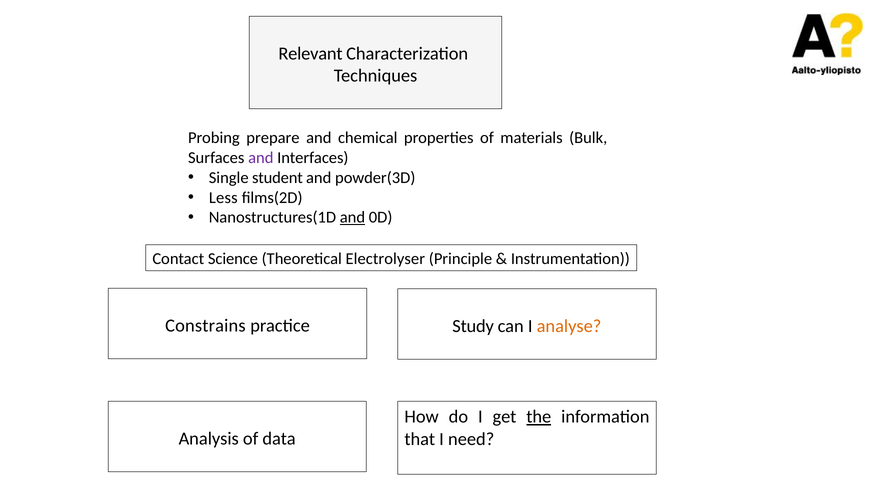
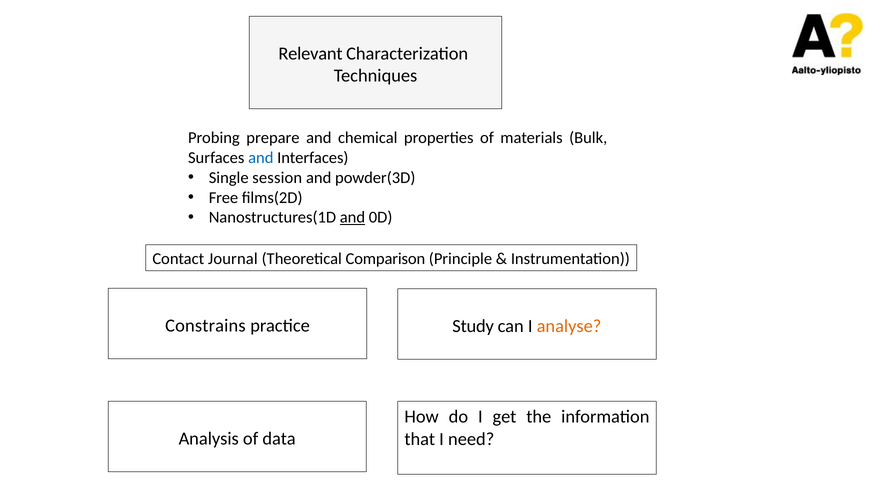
and colour: purple -> blue (261, 158)
student: student -> session (277, 178)
Less: Less -> Free (223, 197)
Science: Science -> Journal (233, 259)
Electrolyser: Electrolyser -> Comparison (385, 259)
the underline: present -> none (539, 417)
